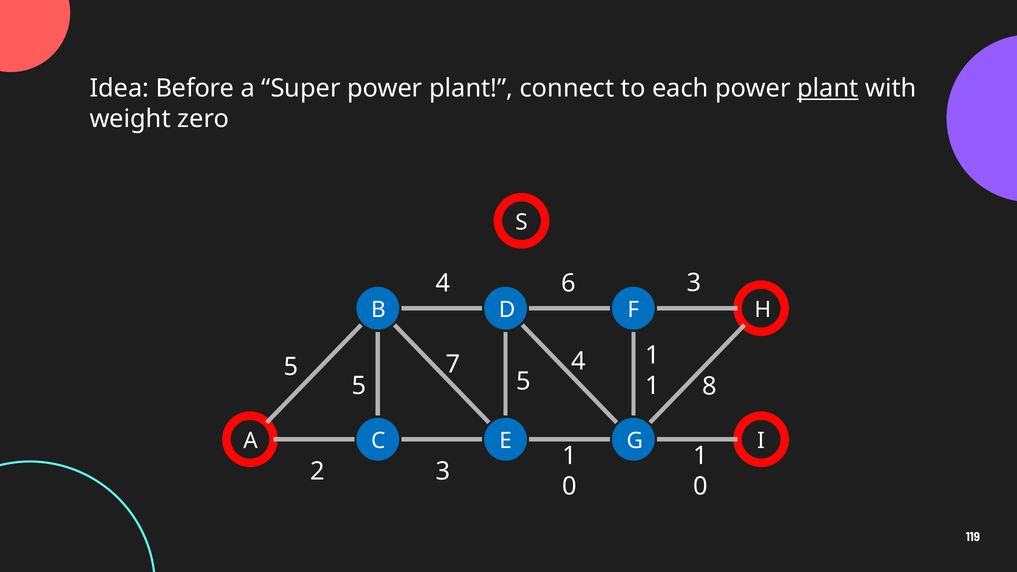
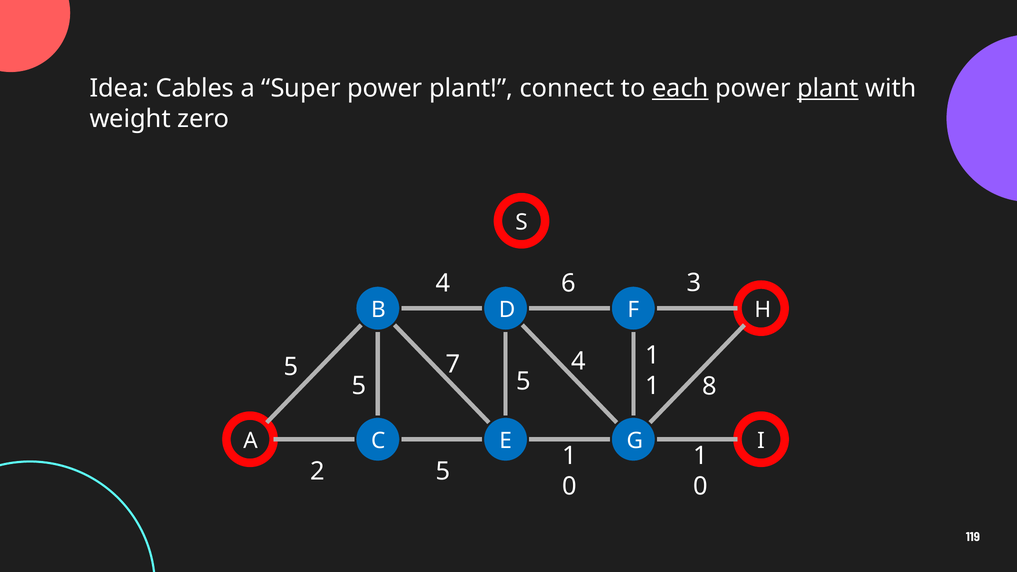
Before: Before -> Cables (195, 88)
each underline: none -> present (680, 88)
2 3: 3 -> 5 (443, 471)
